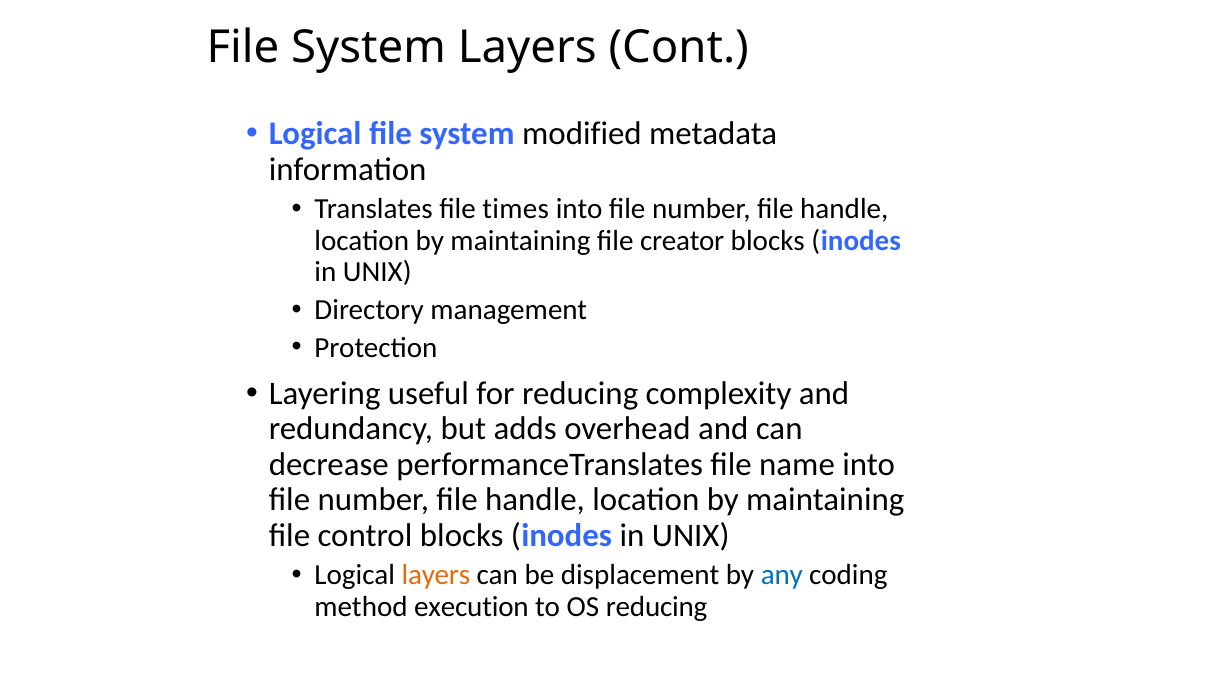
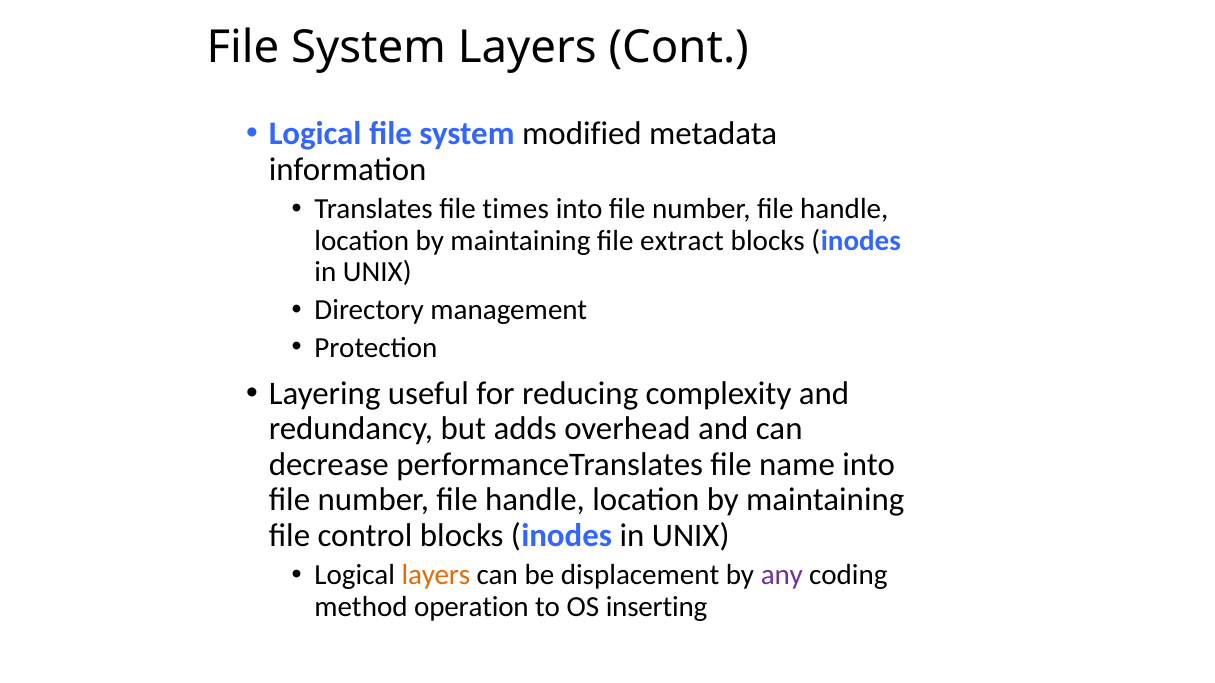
creator: creator -> extract (682, 241)
any colour: blue -> purple (782, 576)
execution: execution -> operation (471, 607)
OS reducing: reducing -> inserting (657, 607)
